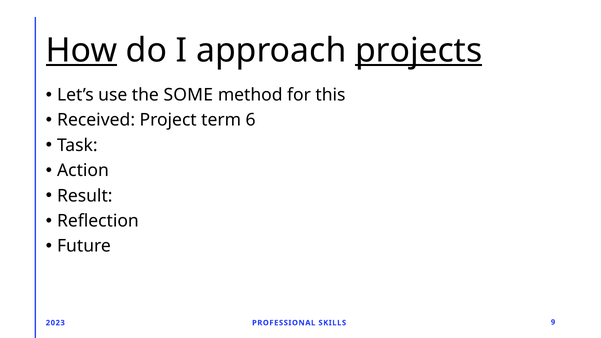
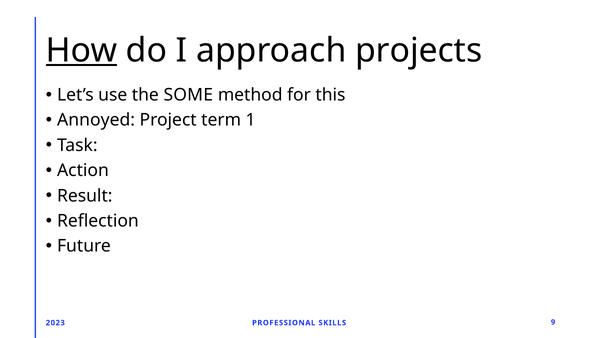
projects underline: present -> none (419, 50)
Received: Received -> Annoyed (96, 120)
6: 6 -> 1 (251, 120)
